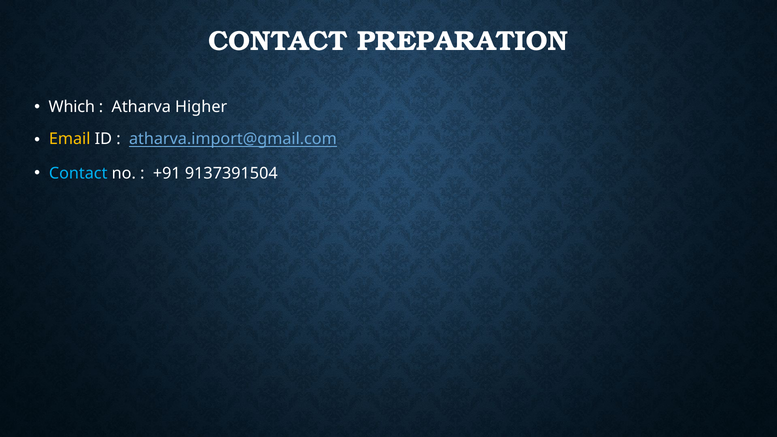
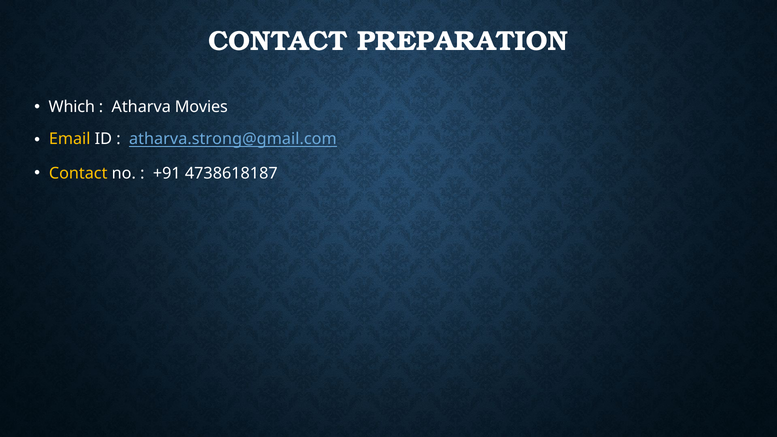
Higher: Higher -> Movies (201, 107)
atharva.import@gmail.com: atharva.import@gmail.com -> atharva.strong@gmail.com (233, 139)
Contact colour: light blue -> yellow (78, 173)
9137391504: 9137391504 -> 4738618187 (231, 173)
